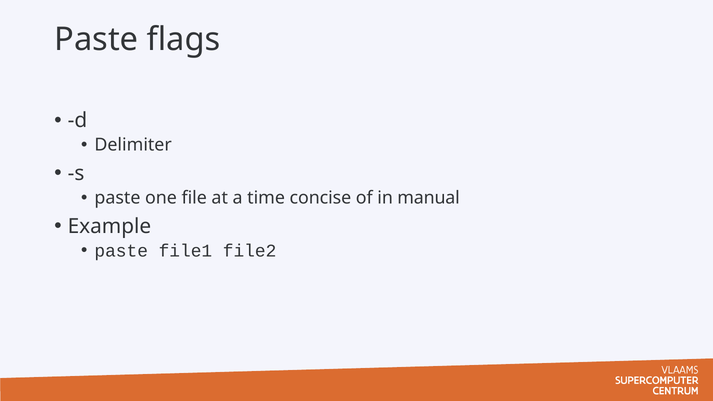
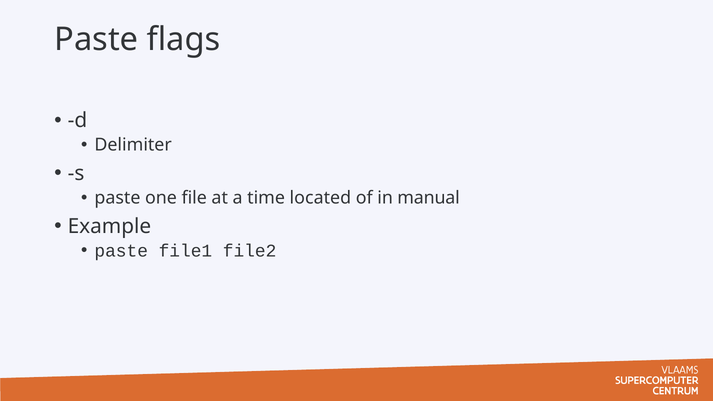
concise: concise -> located (320, 198)
